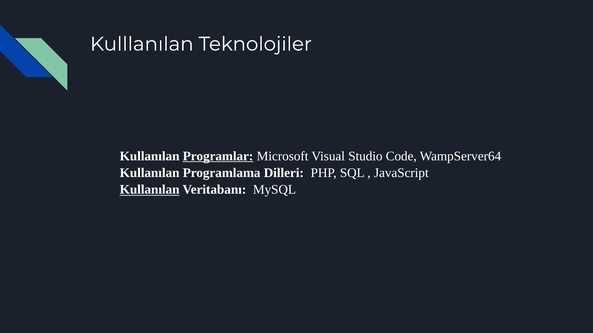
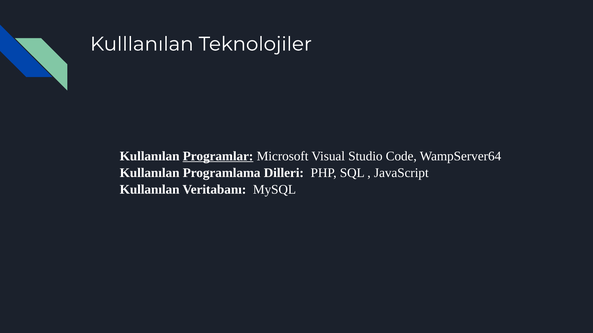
Kullanılan underline: present -> none (150, 190)
